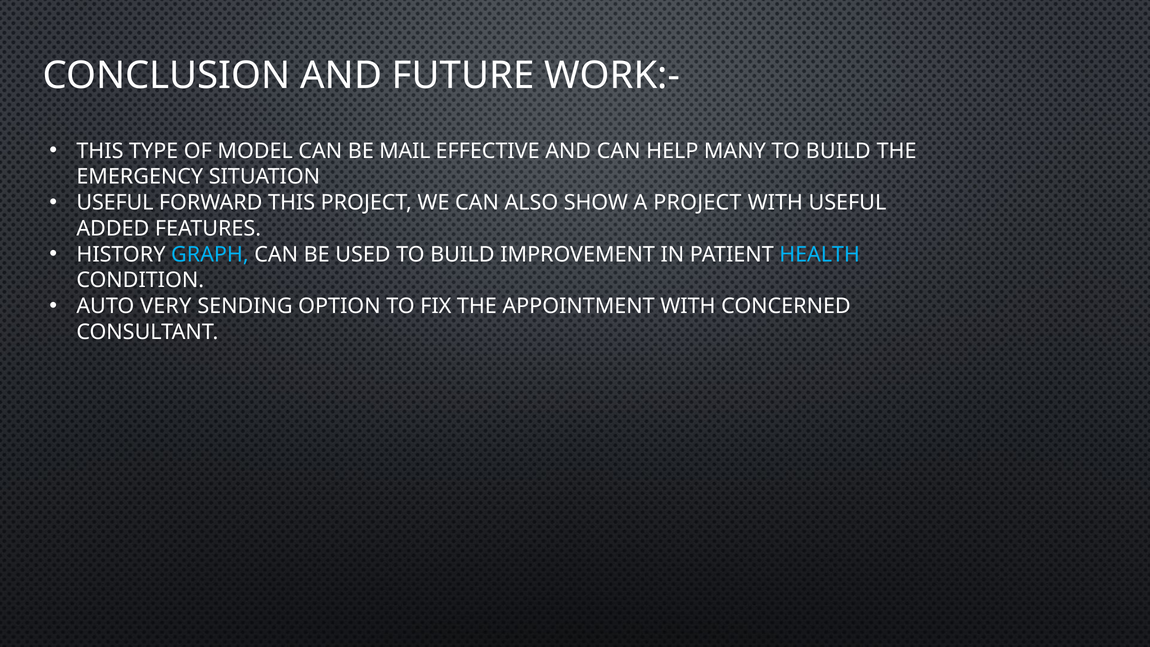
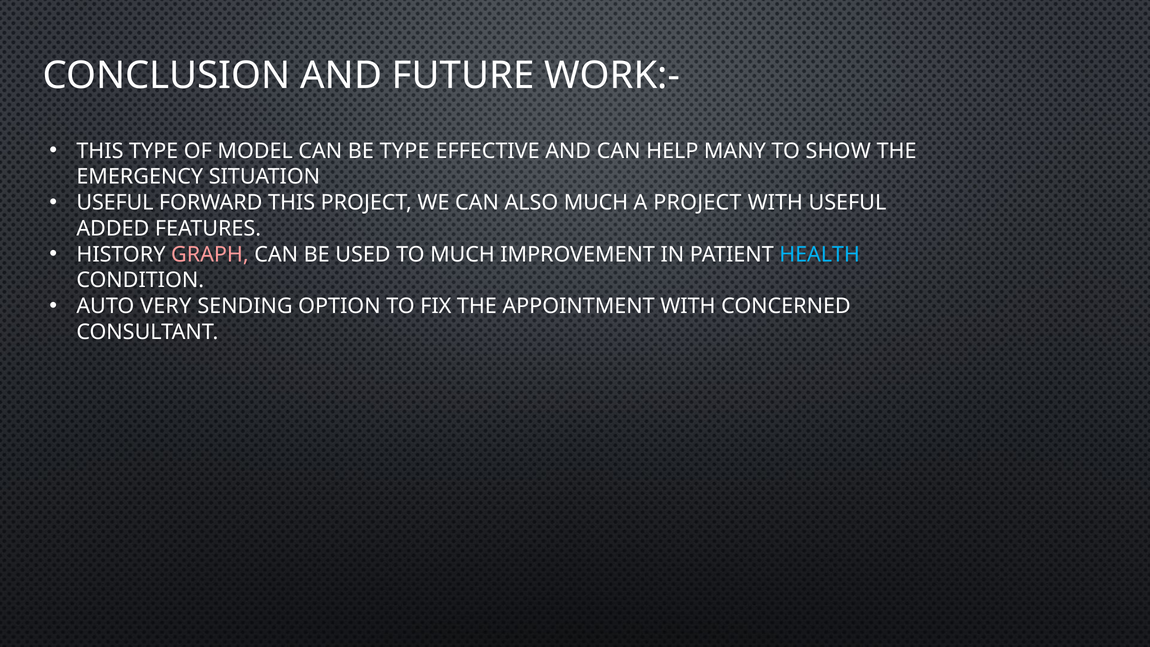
BE MAIL: MAIL -> TYPE (405, 151)
MANY TO BUILD: BUILD -> SHOW (838, 151)
ALSO SHOW: SHOW -> MUCH (596, 203)
GRAPH colour: light blue -> pink (210, 254)
USED TO BUILD: BUILD -> MUCH (462, 254)
